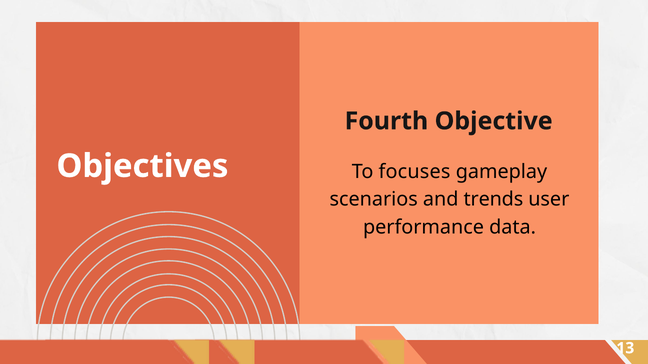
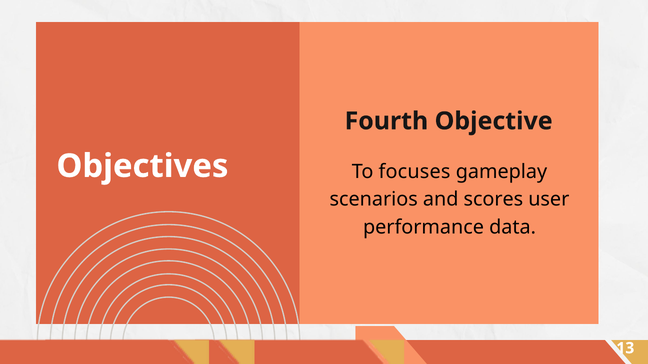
trends: trends -> scores (493, 200)
